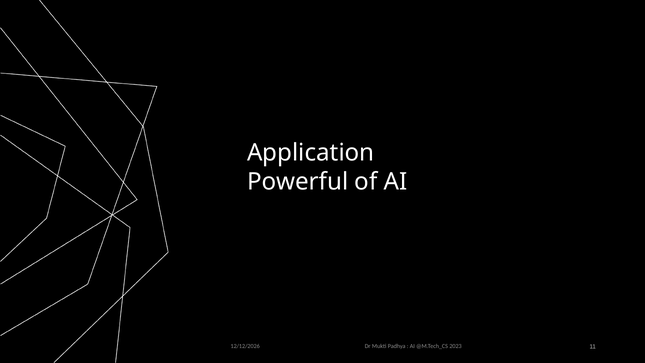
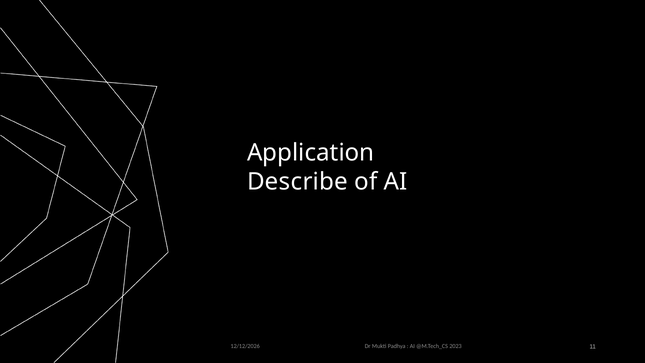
Powerful: Powerful -> Describe (298, 182)
